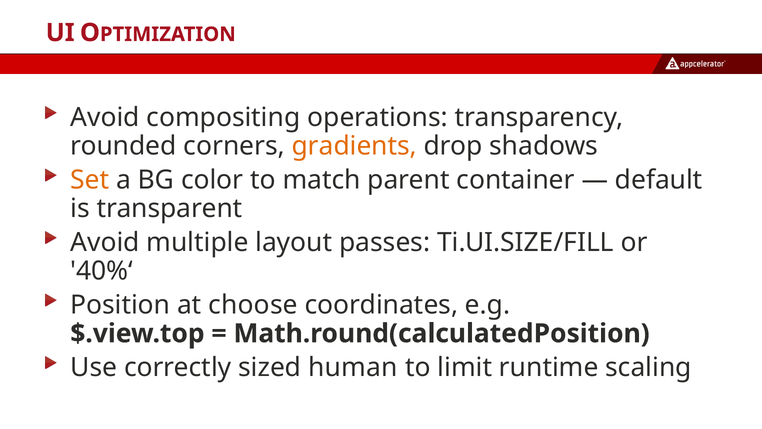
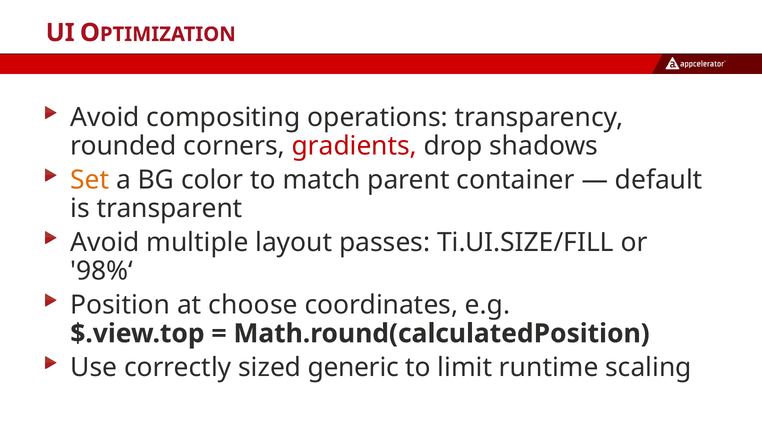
gradients colour: orange -> red (354, 146)
40%‘: 40%‘ -> 98%‘ (102, 271)
human: human -> generic (353, 367)
